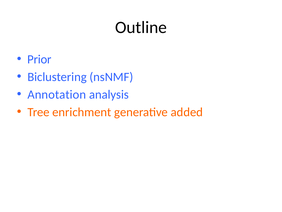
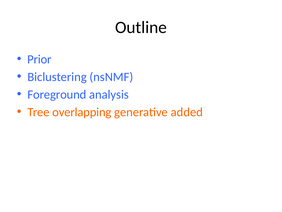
Annotation: Annotation -> Foreground (57, 94)
enrichment: enrichment -> overlapping (82, 112)
